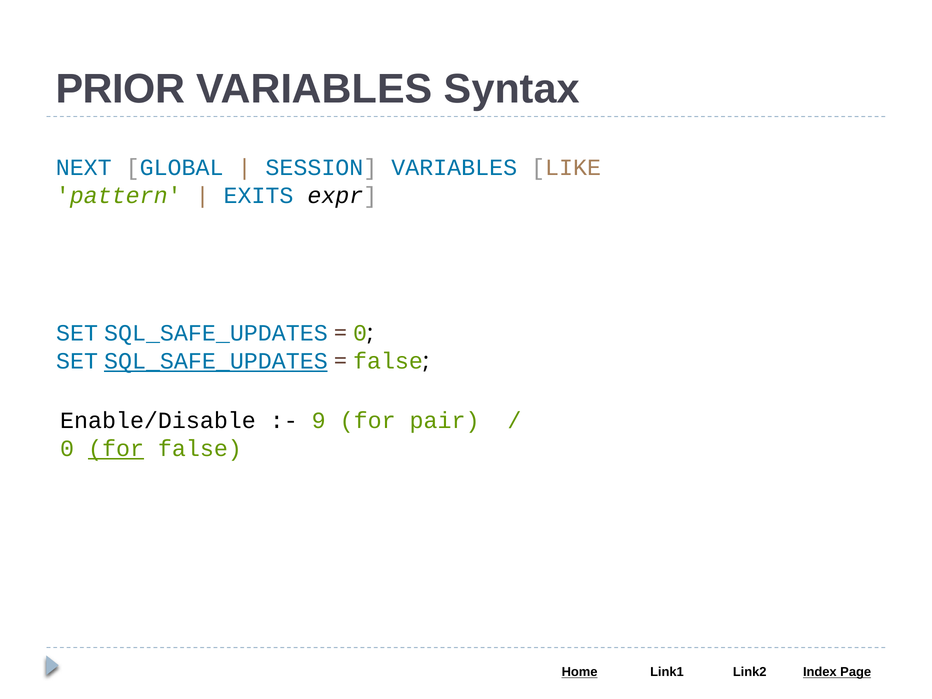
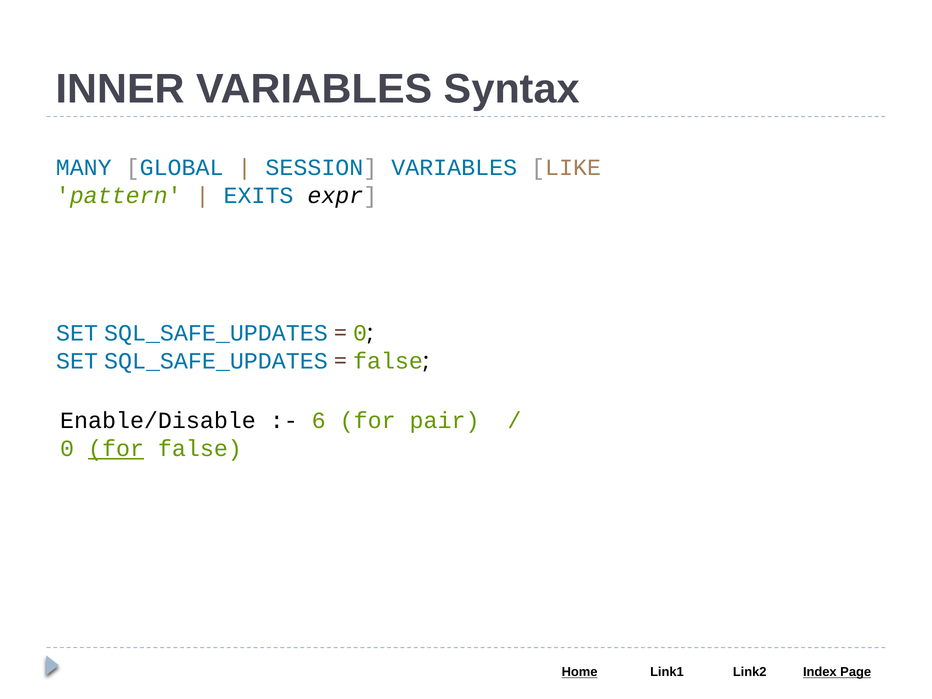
PRIOR: PRIOR -> INNER (120, 89)
NEXT: NEXT -> MANY (84, 168)
SQL_SAFE_UPDATES underline: present -> none (216, 361)
9: 9 -> 6 (319, 421)
